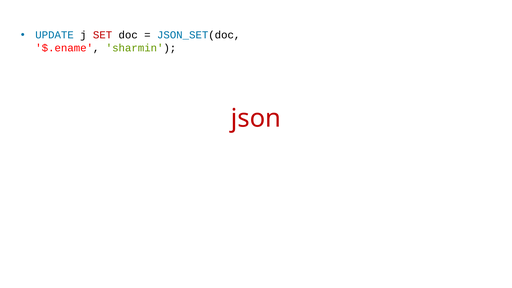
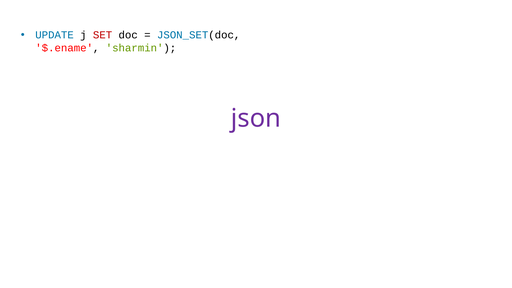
json colour: red -> purple (256, 118)
